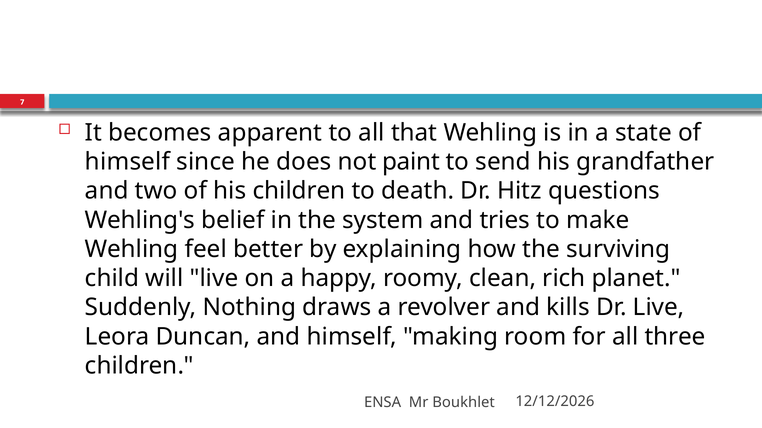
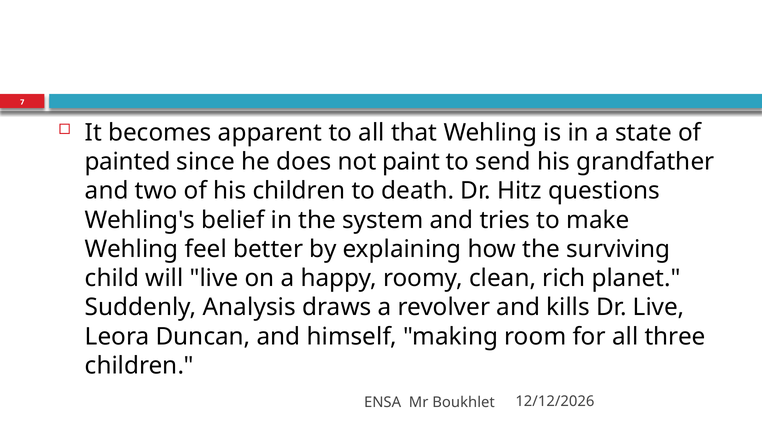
himself: himself -> painted (128, 162)
Nothing: Nothing -> Analysis (249, 308)
